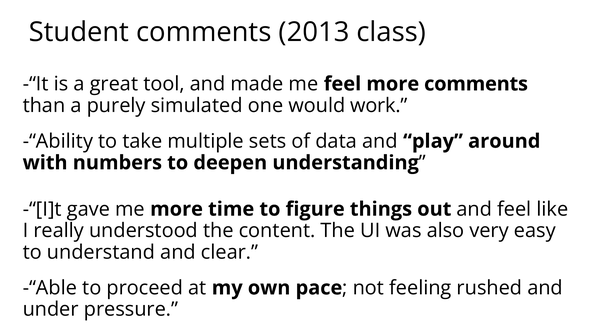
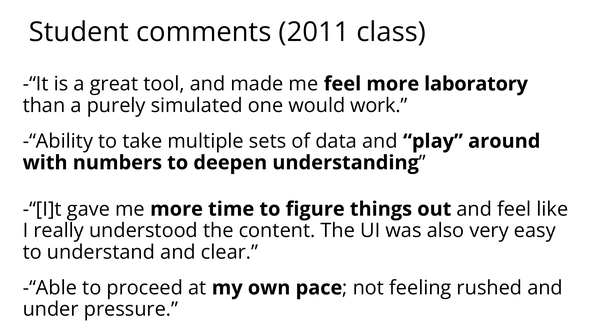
2013: 2013 -> 2011 (314, 32)
more comments: comments -> laboratory (476, 84)
